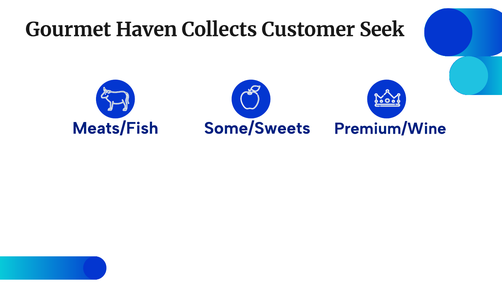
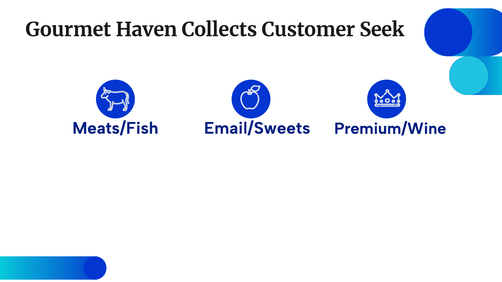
Some/Sweets: Some/Sweets -> Email/Sweets (257, 128)
